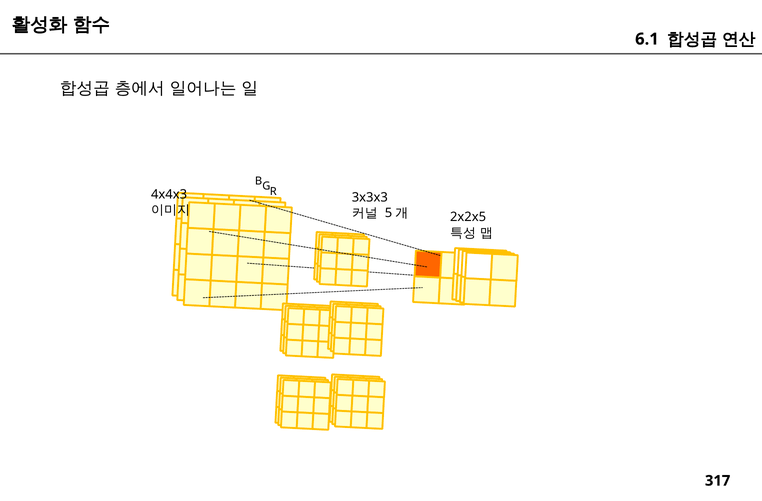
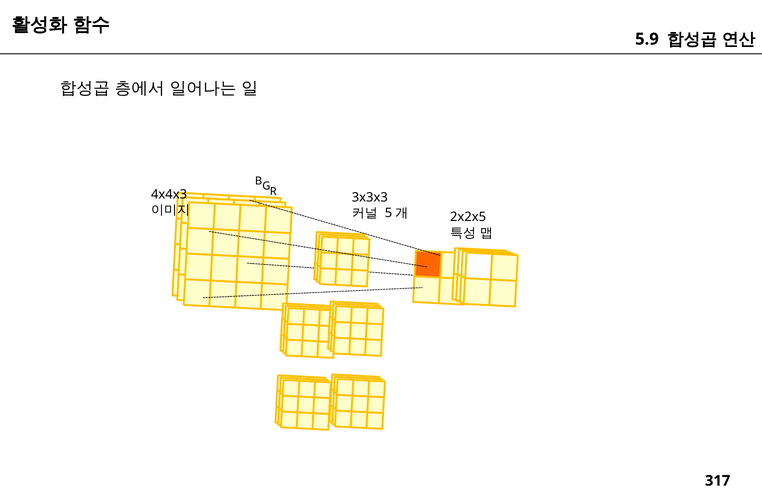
6.1: 6.1 -> 5.9 (647, 39)
